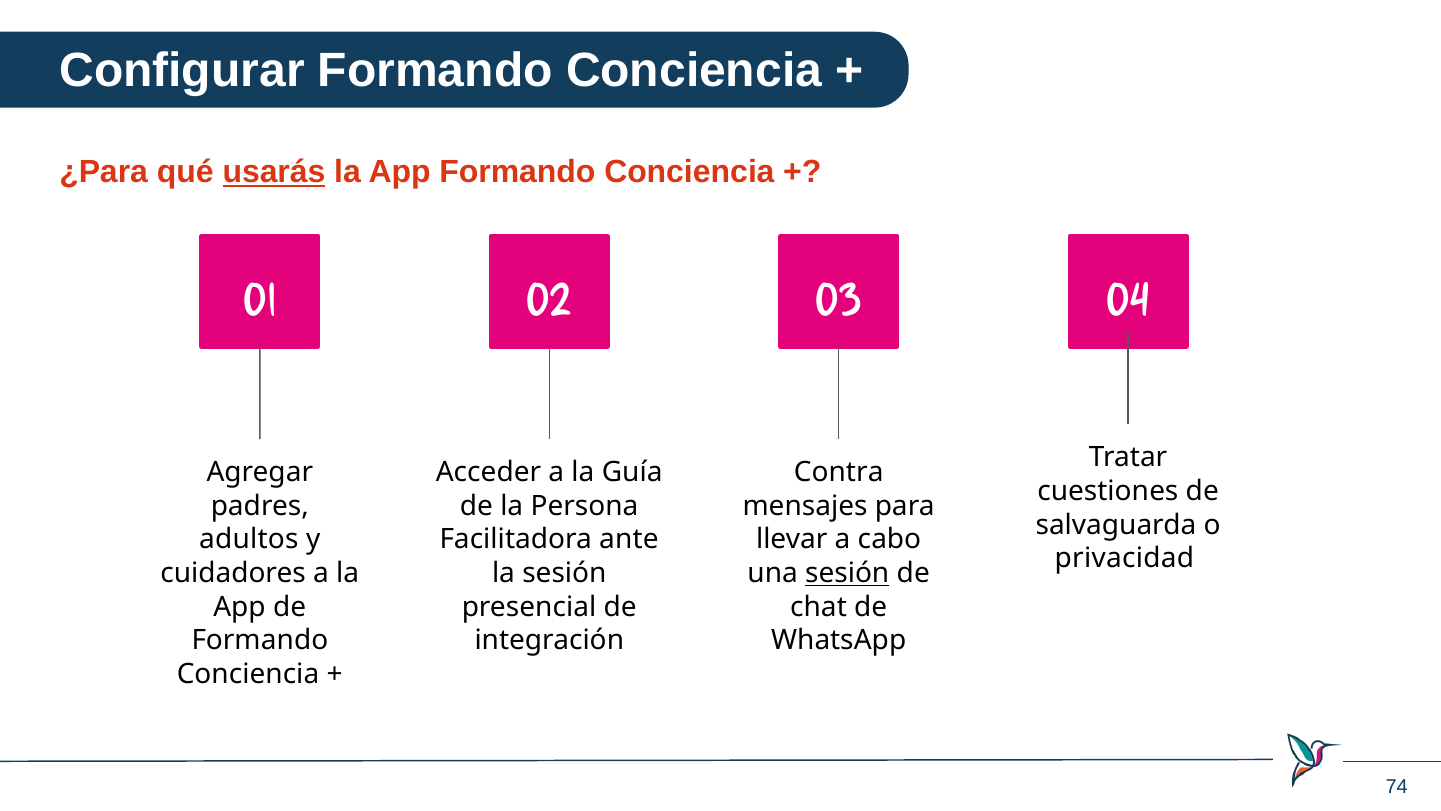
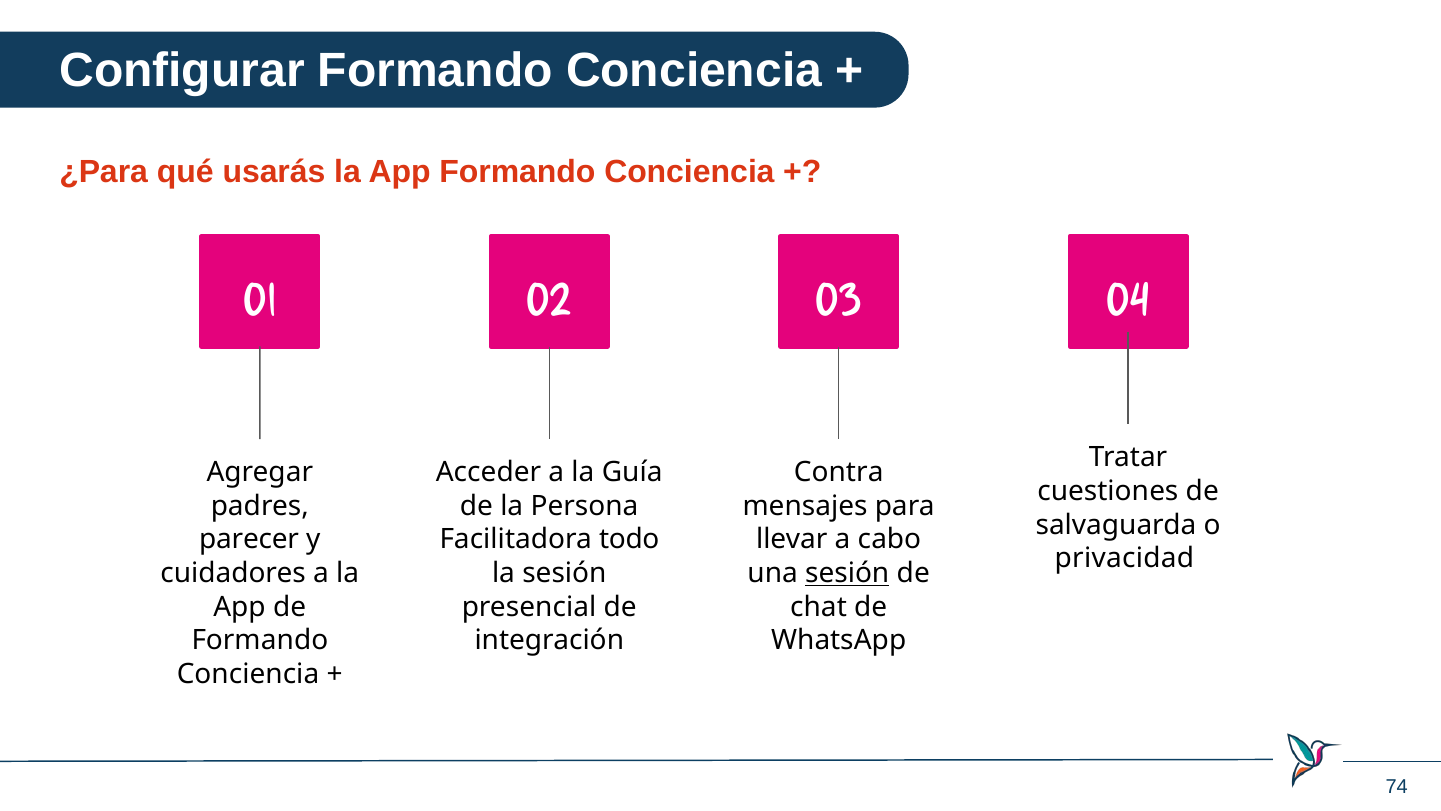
usarás underline: present -> none (274, 172)
adultos: adultos -> parecer (249, 539)
ante: ante -> todo (629, 539)
